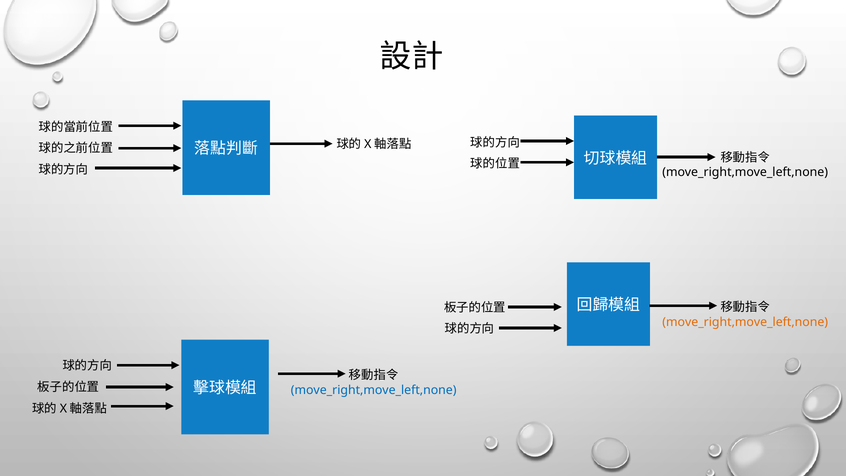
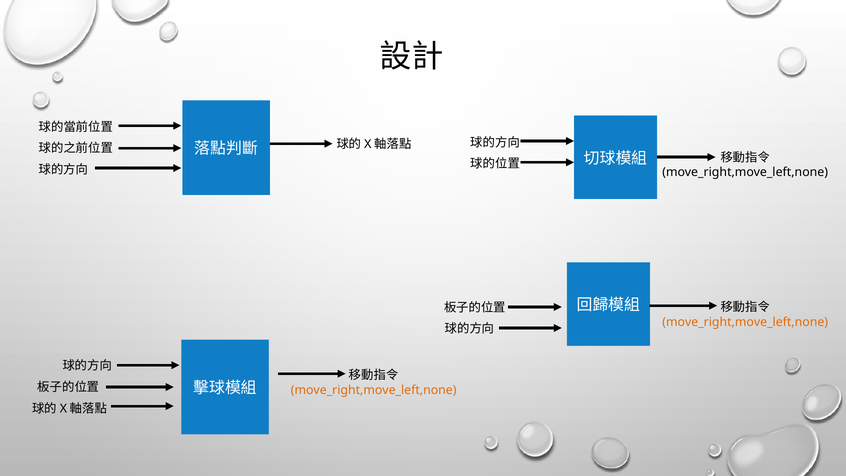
move_right,move_left,none colour: blue -> orange (374, 390)
